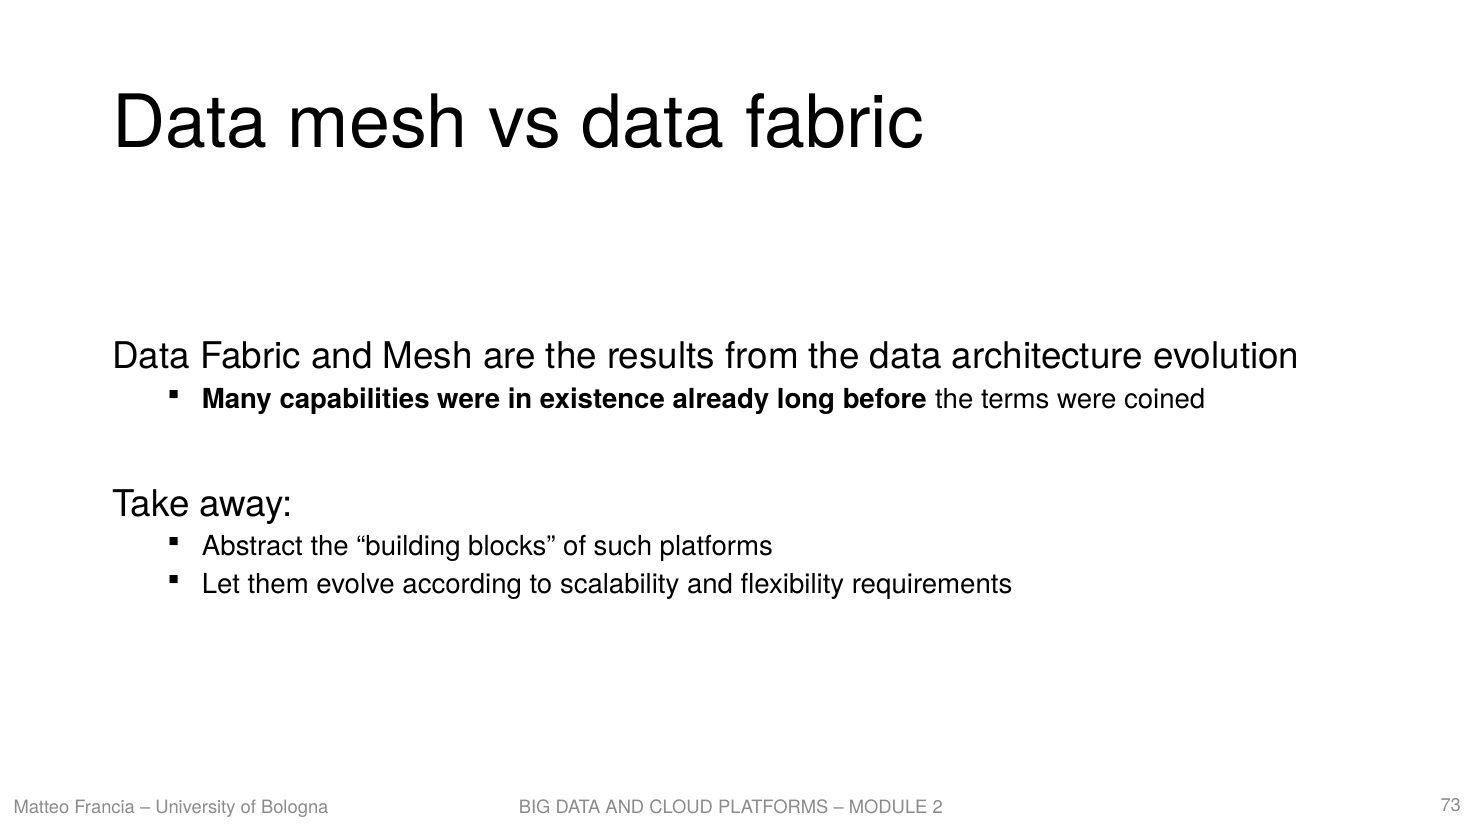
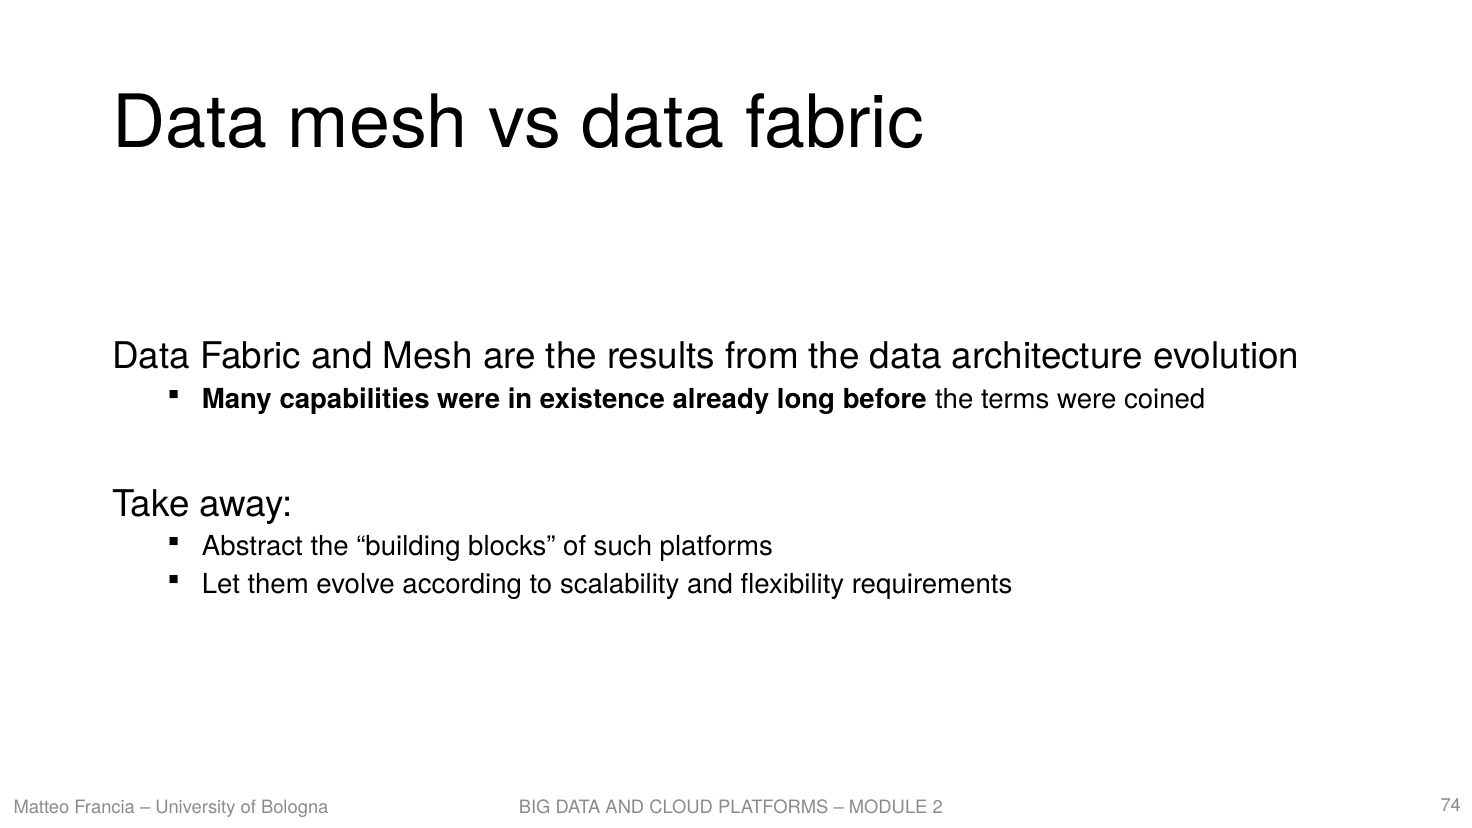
73: 73 -> 74 (1451, 805)
